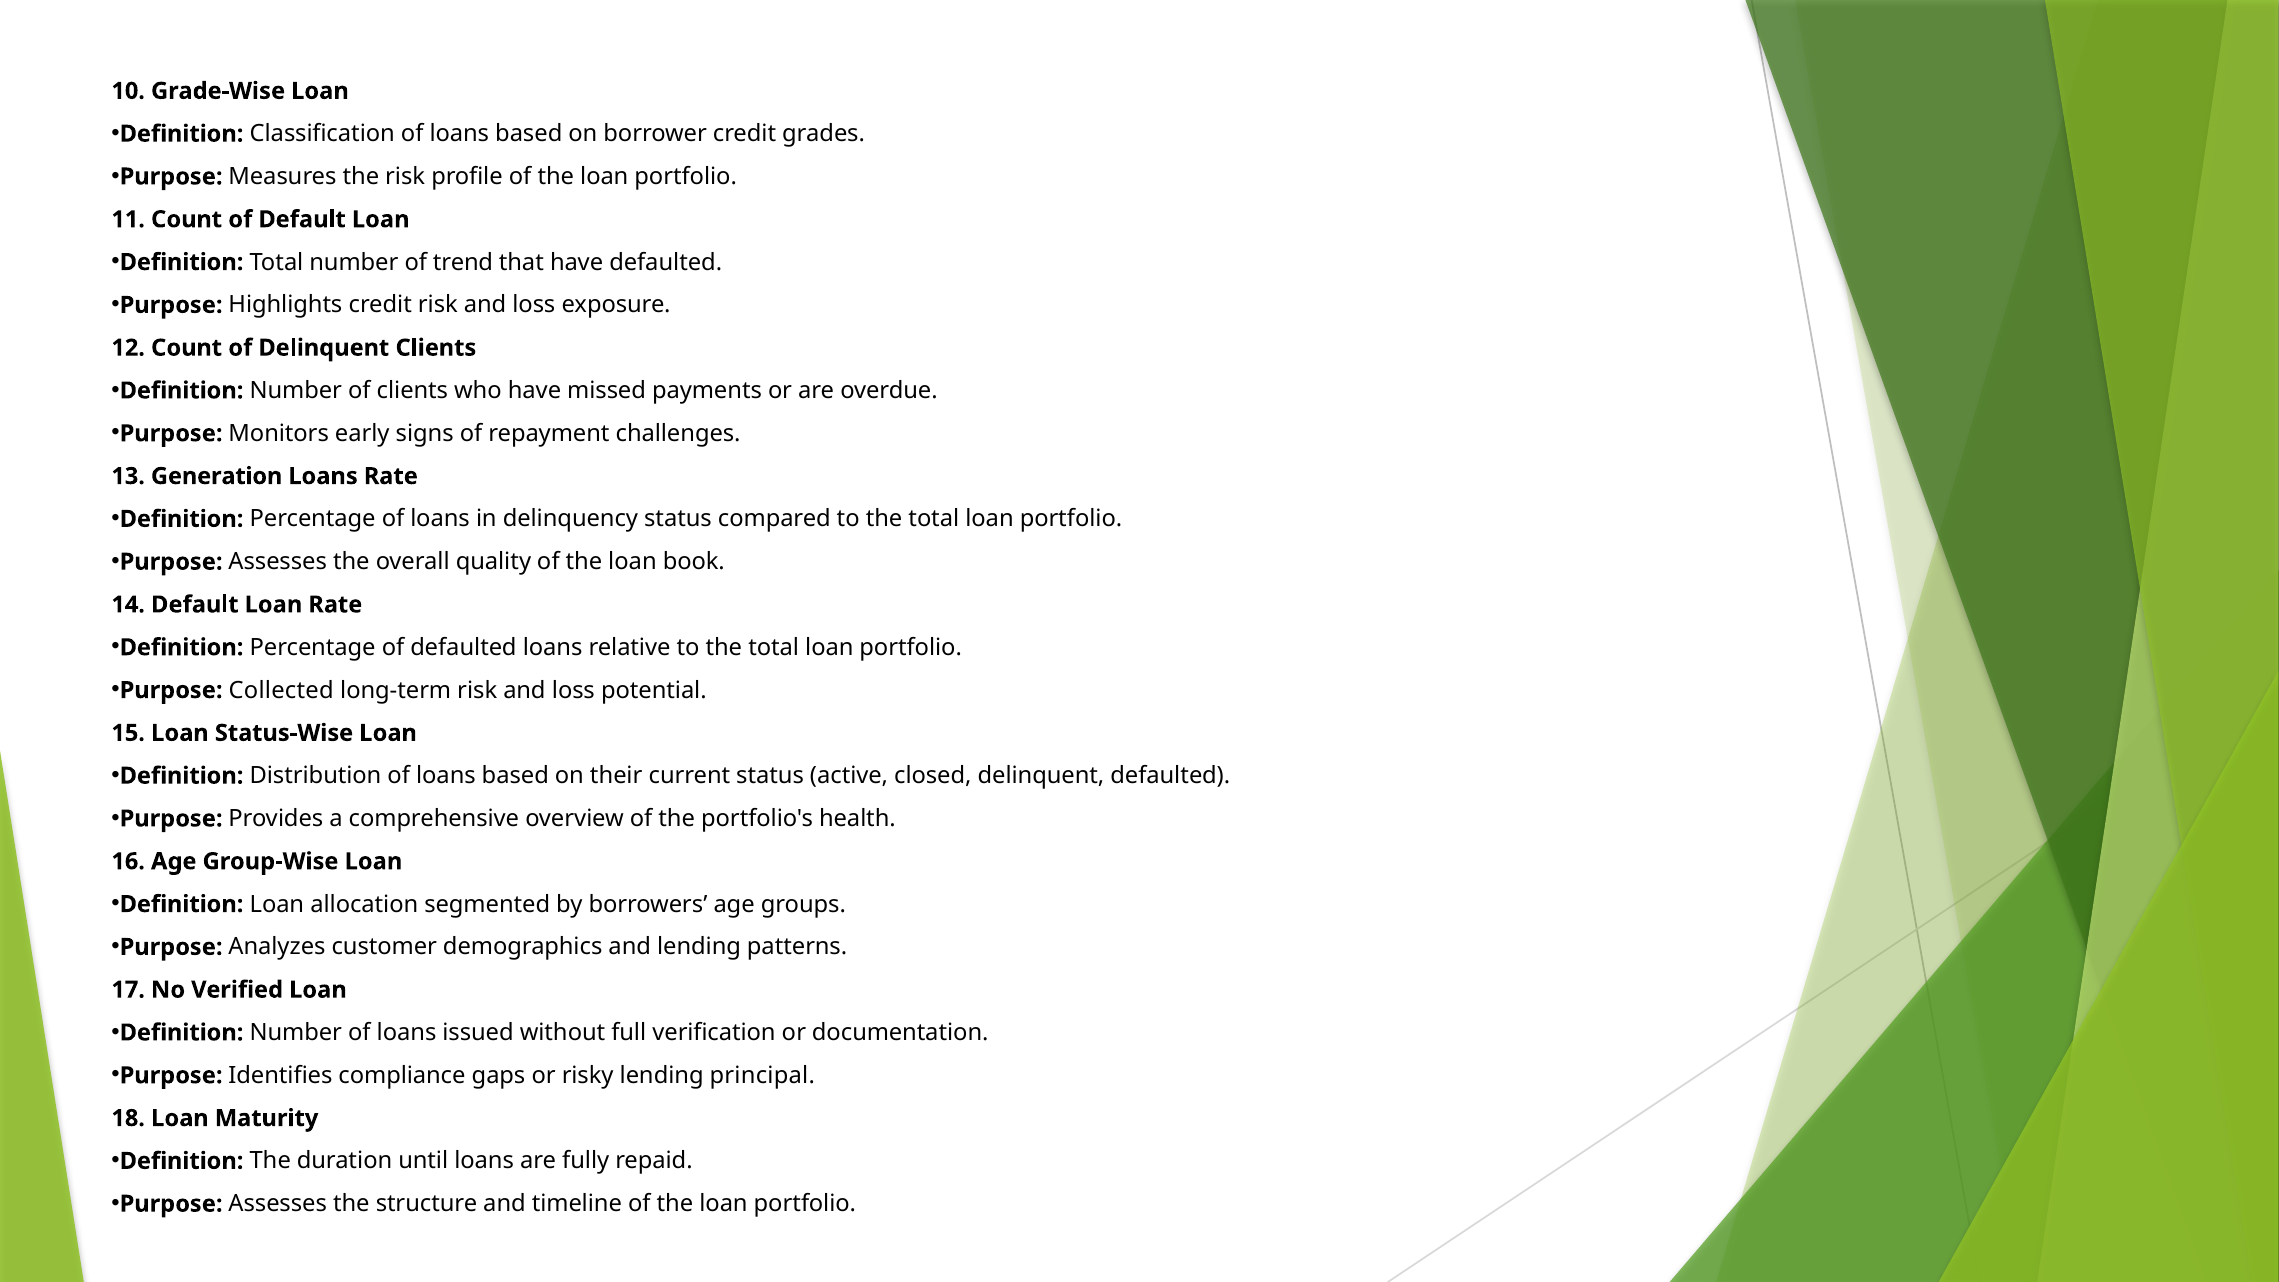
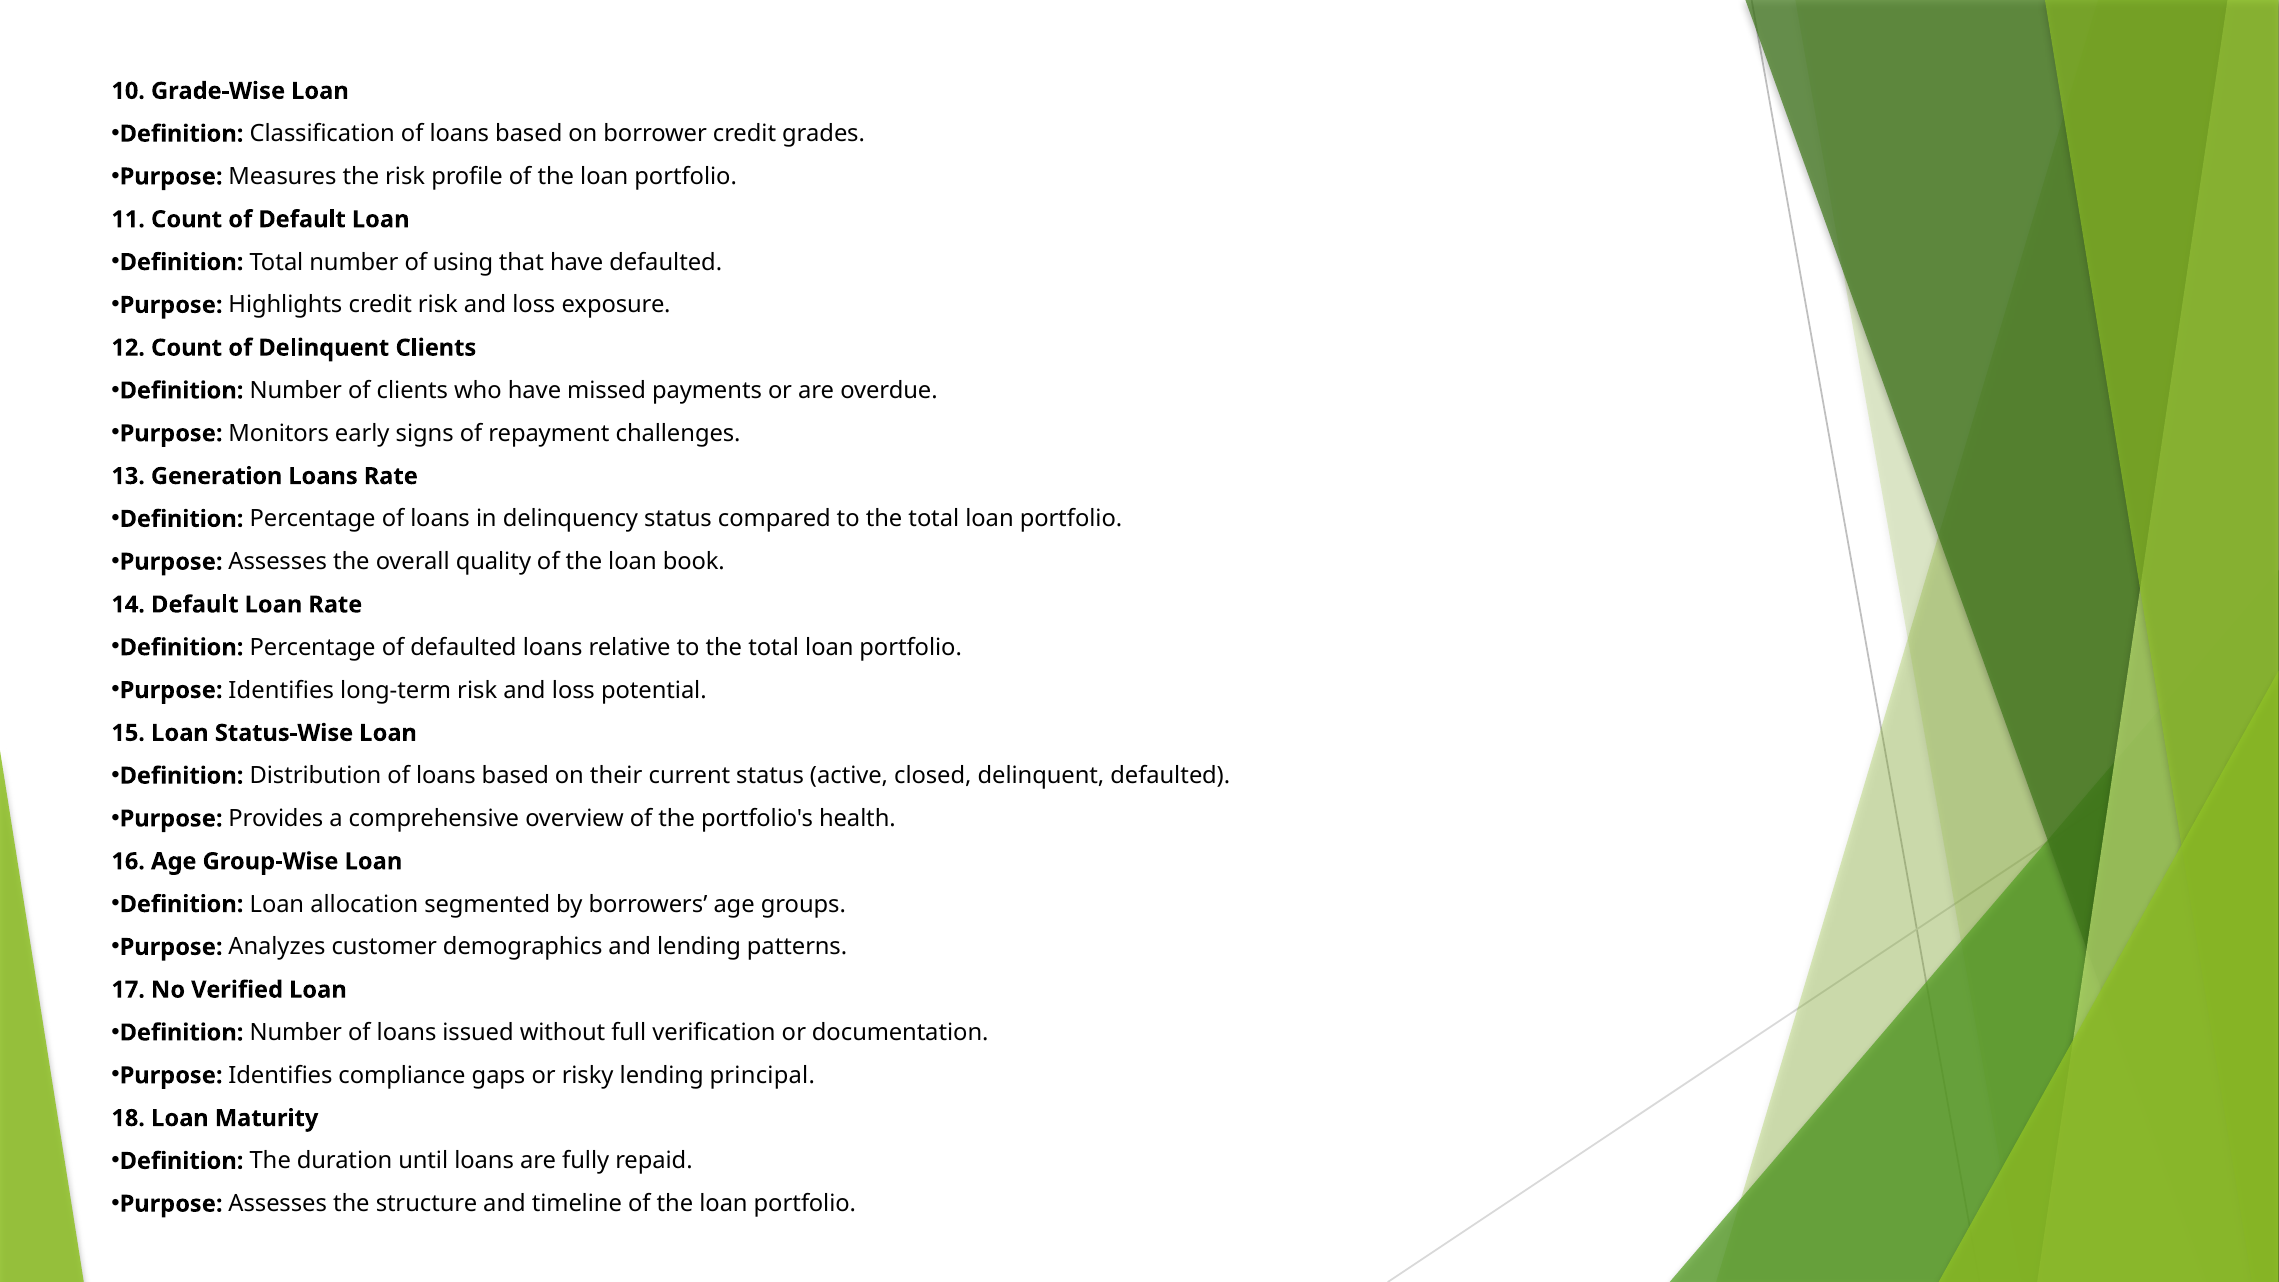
trend: trend -> using (463, 262)
Collected: Collected -> Identifies (281, 690)
